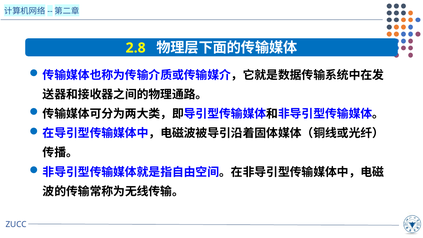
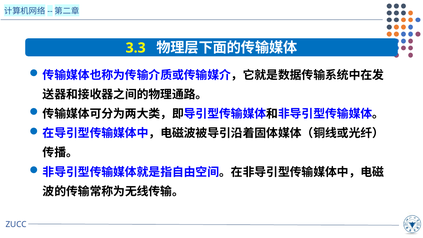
2.8: 2.8 -> 3.3 (136, 48)
